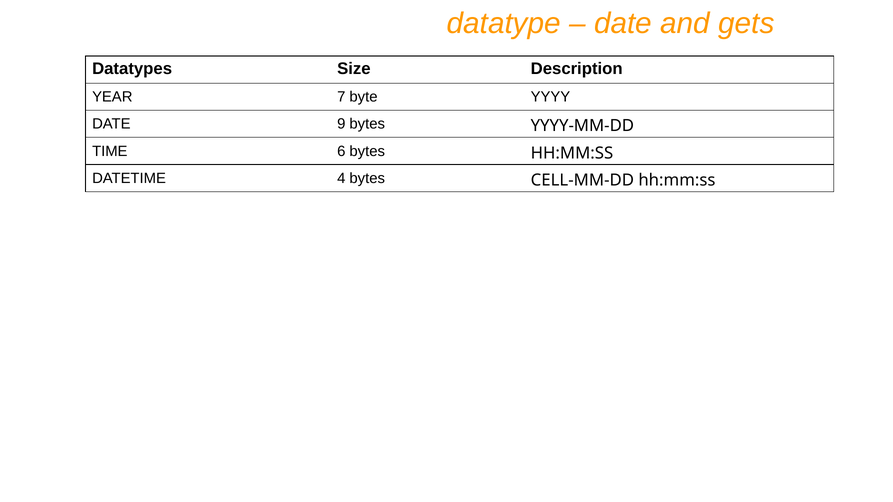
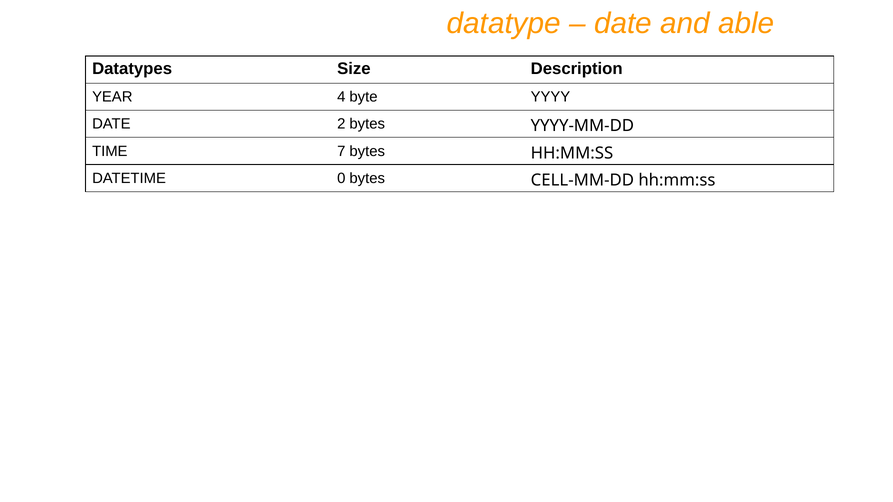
gets: gets -> able (746, 23)
7: 7 -> 4 (341, 97)
9: 9 -> 2 (341, 124)
6: 6 -> 7 (341, 151)
4: 4 -> 0 (341, 178)
